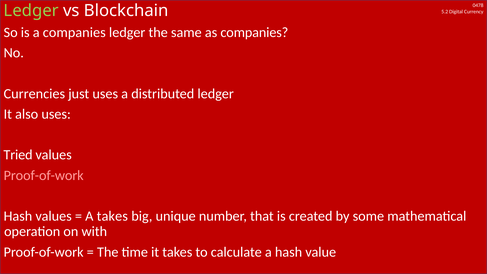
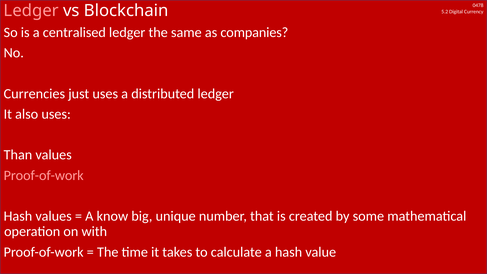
Ledger colour: light green -> pink (31, 11)
a companies: companies -> centralised (74, 32)
Tried: Tried -> Than (18, 155)
A takes: takes -> know (112, 216)
